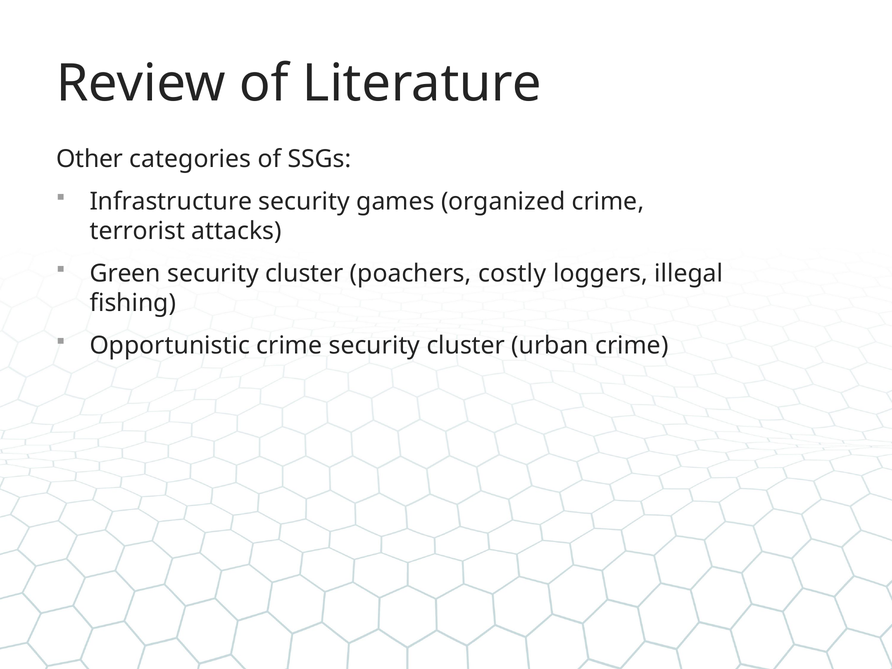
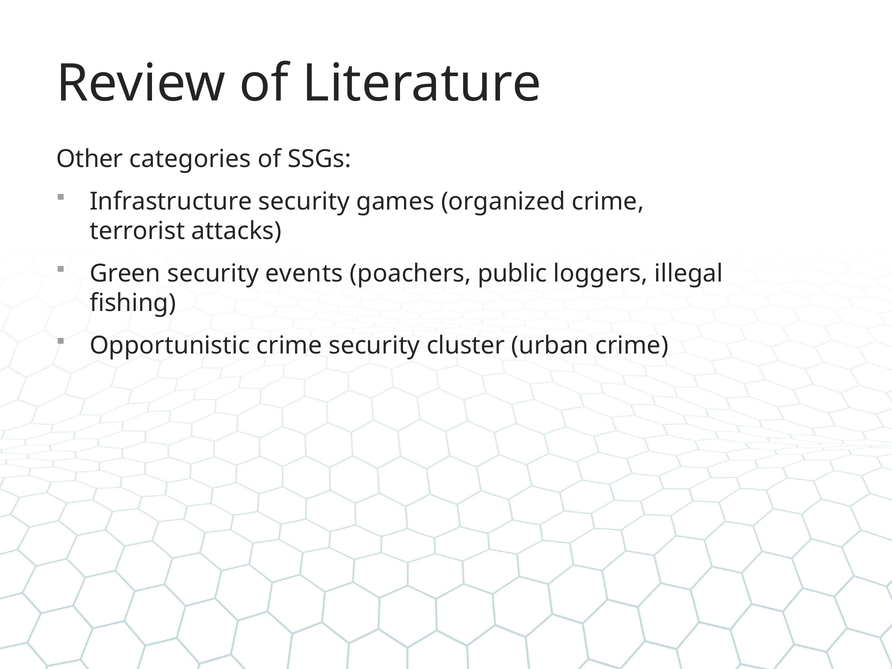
Green security cluster: cluster -> events (304, 273)
costly: costly -> public (513, 273)
